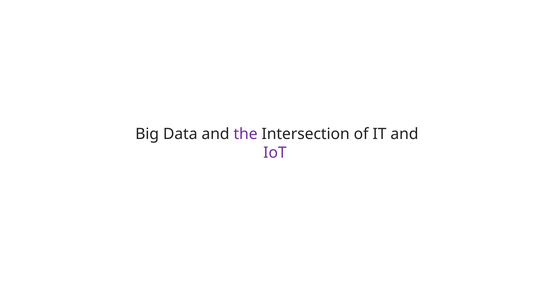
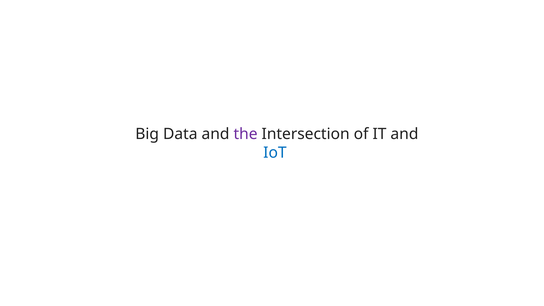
IoT colour: purple -> blue (275, 153)
